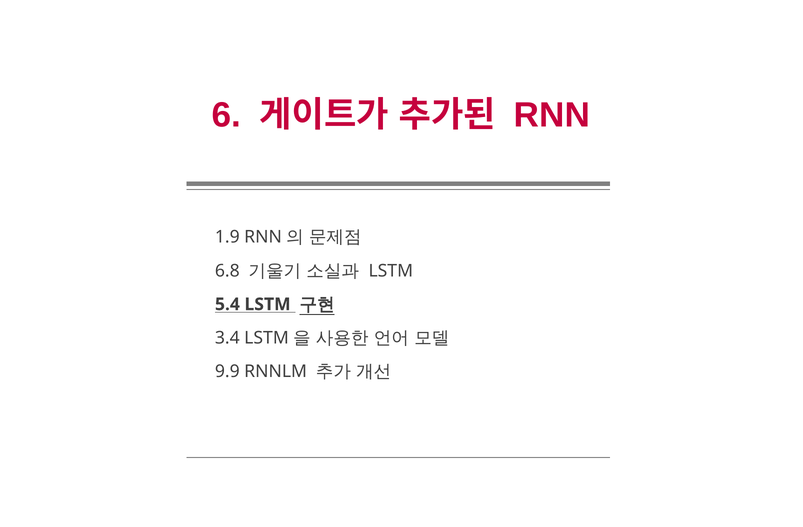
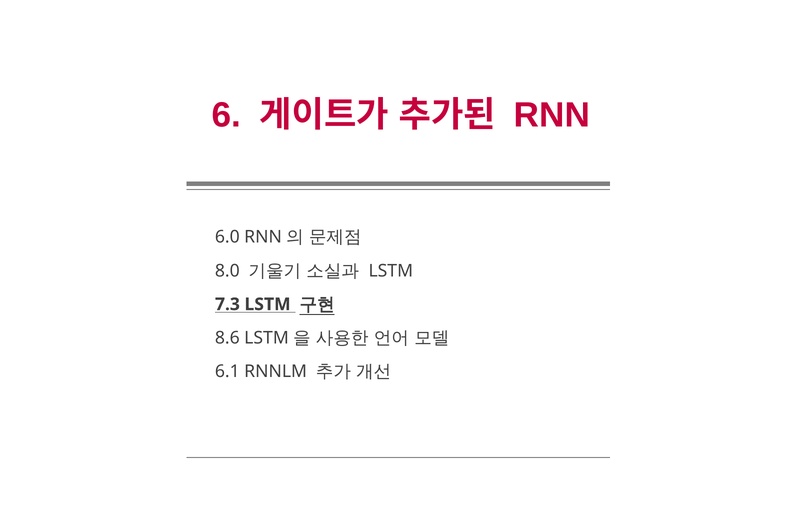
1.9: 1.9 -> 6.0 (227, 237)
6.8: 6.8 -> 8.0 (227, 271)
5.4: 5.4 -> 7.3 (227, 305)
3.4: 3.4 -> 8.6 (227, 338)
9.9: 9.9 -> 6.1 (227, 372)
